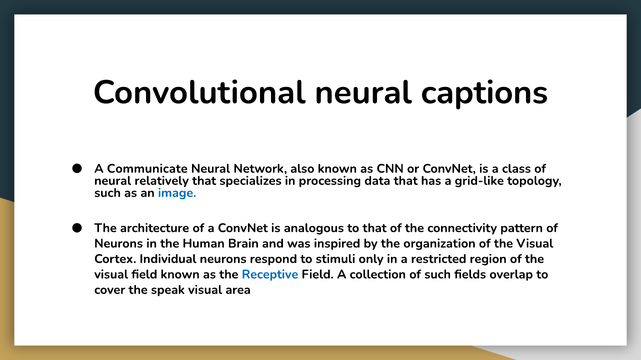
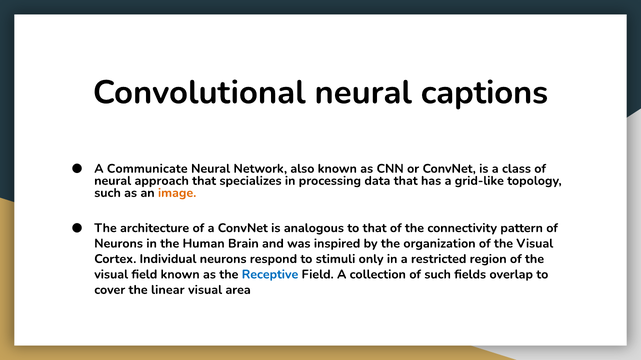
relatively: relatively -> approach (162, 181)
image colour: blue -> orange (177, 193)
speak: speak -> linear (168, 290)
